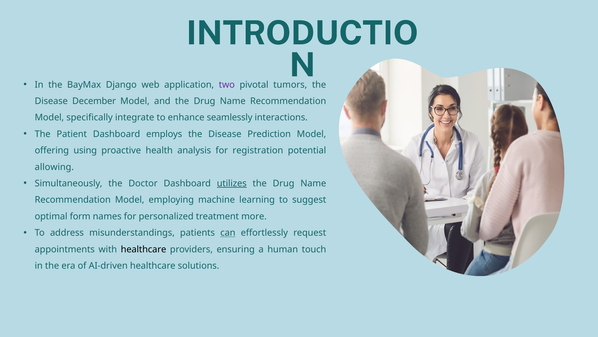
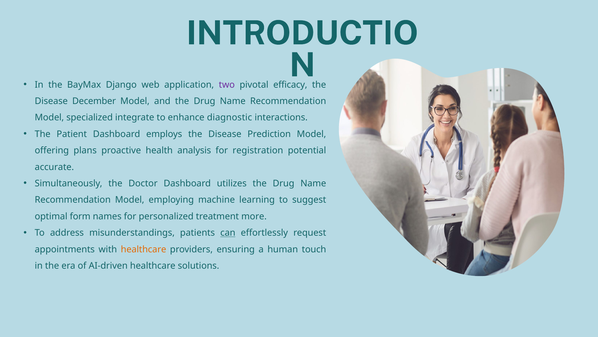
tumors: tumors -> efficacy (290, 85)
specifically: specifically -> specialized (90, 117)
seamlessly: seamlessly -> diagnostic (229, 117)
using: using -> plans (85, 150)
allowing: allowing -> accurate (54, 167)
utilizes underline: present -> none (232, 183)
healthcare colour: black -> orange (144, 249)
